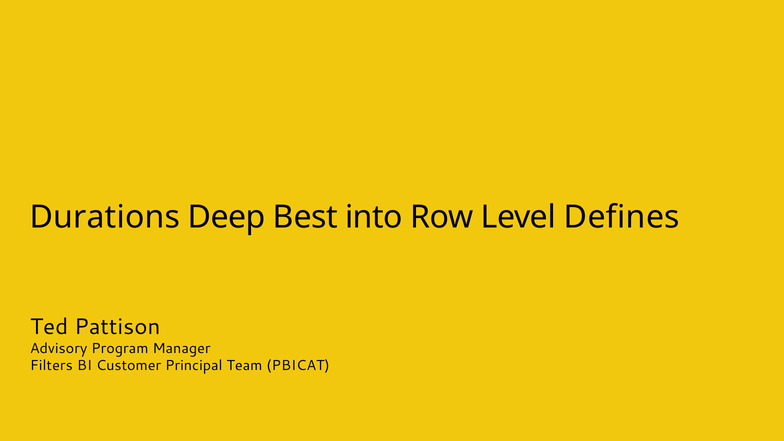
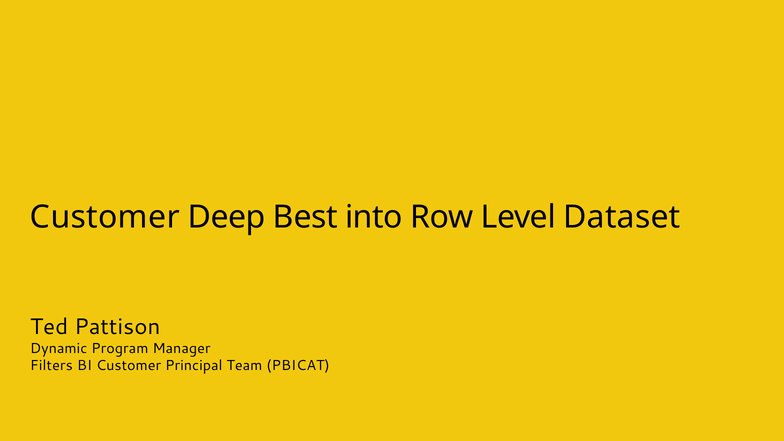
Durations: Durations -> Customer (105, 217)
Defines: Defines -> Dataset (622, 217)
Advisory: Advisory -> Dynamic (59, 348)
